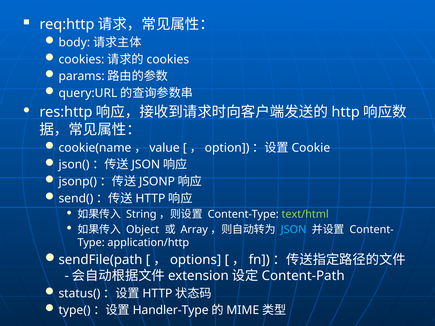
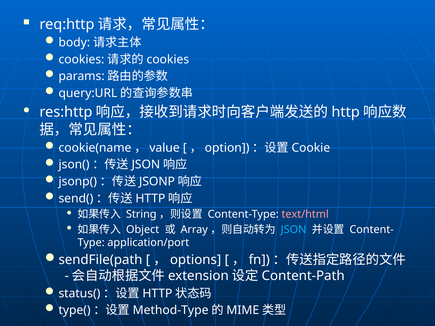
text/html colour: light green -> pink (305, 214)
application/http: application/http -> application/port (148, 243)
Handler-Type: Handler-Type -> Method-Type (171, 311)
